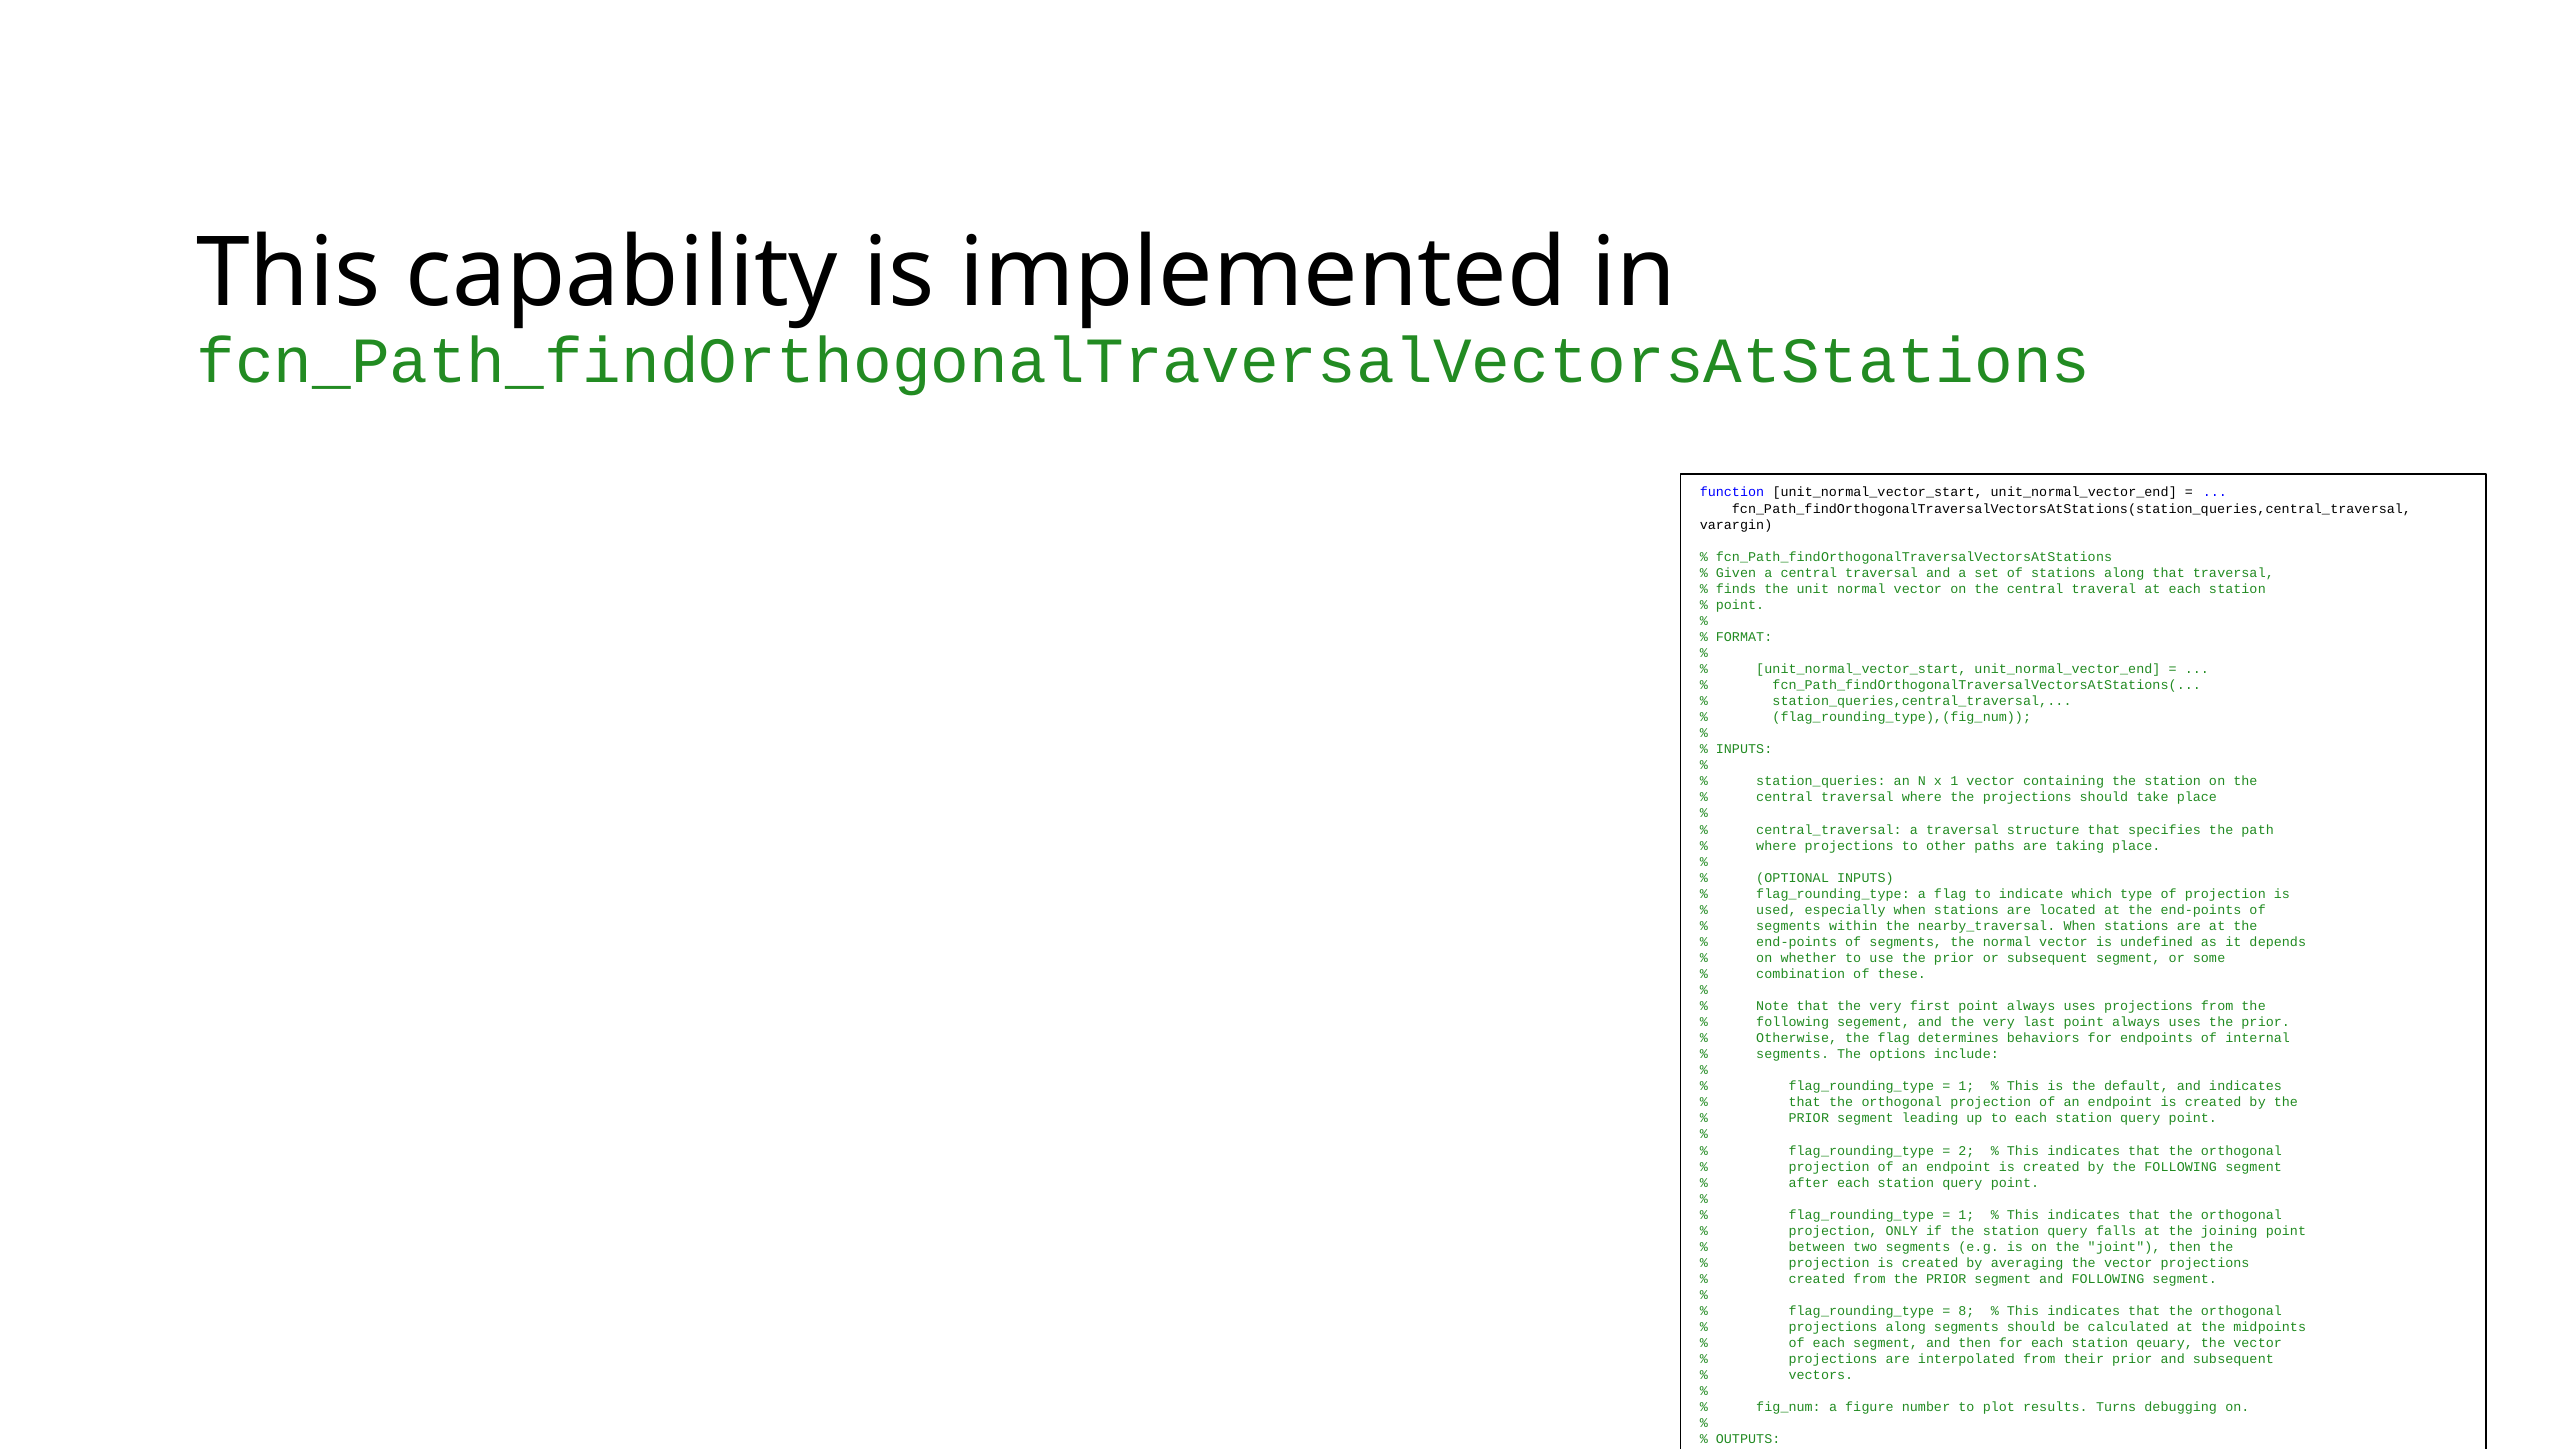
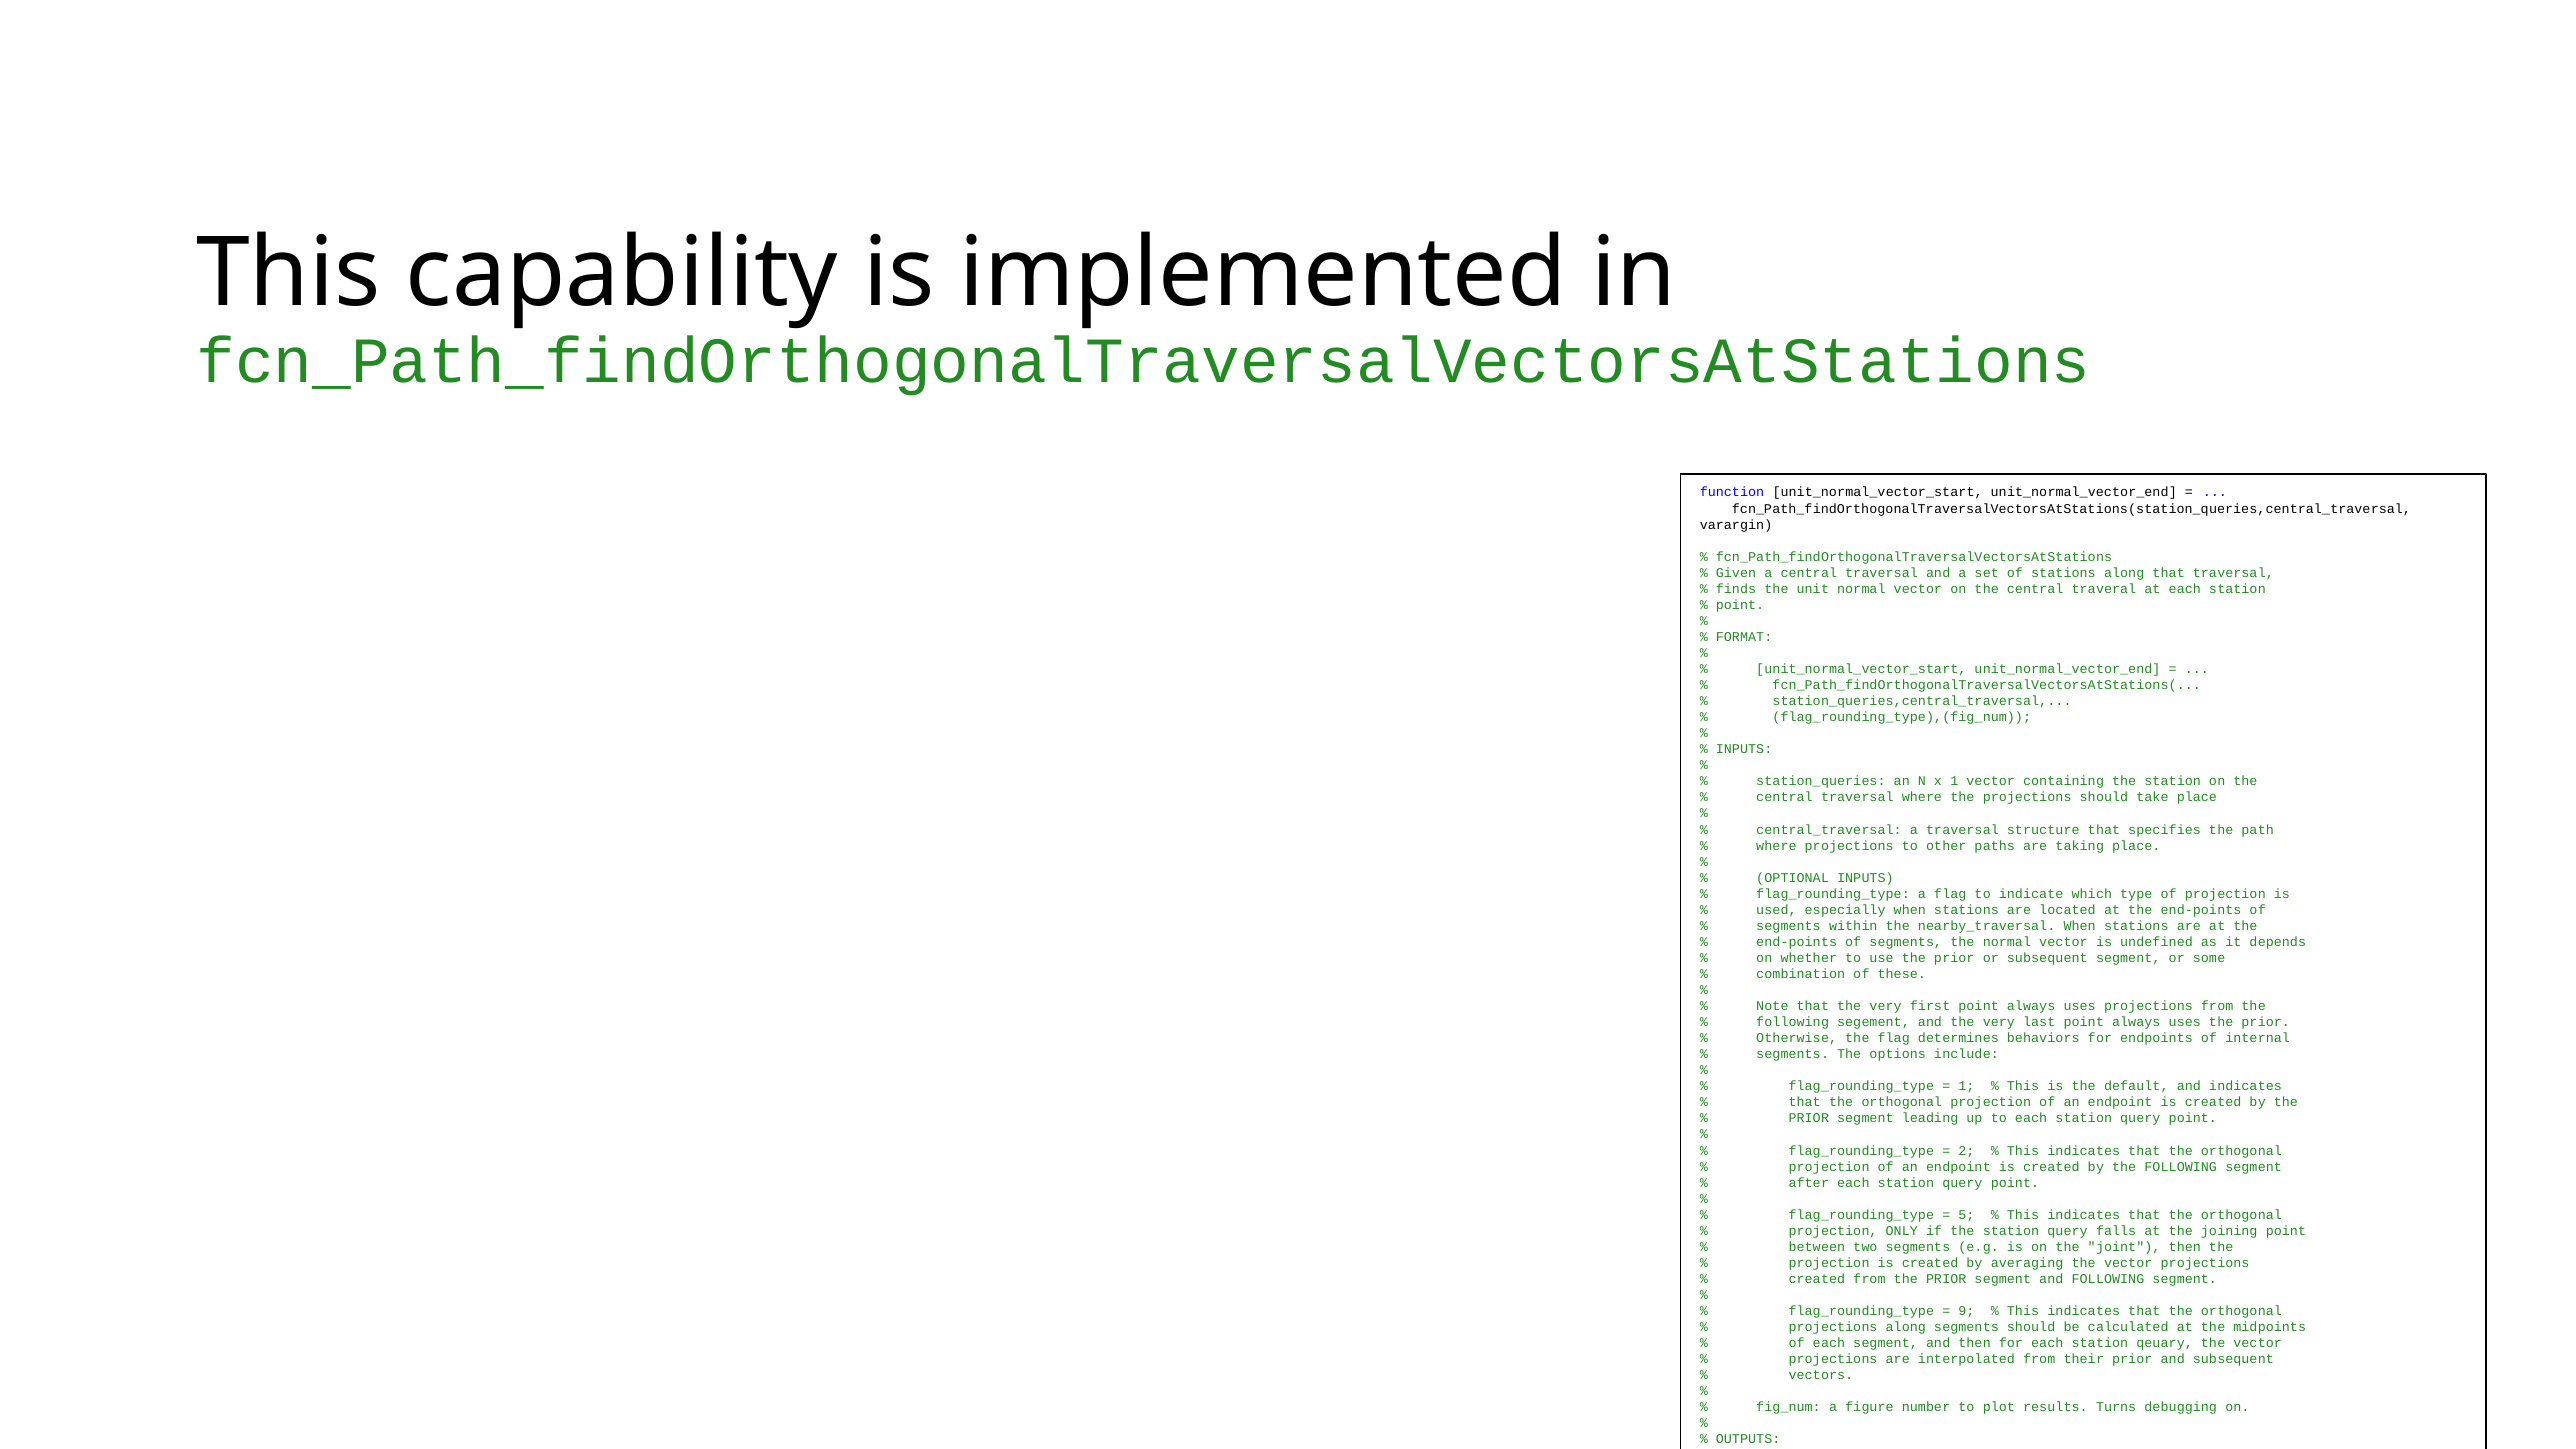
1: 1 -> 5 (1966, 1215)
8: 8 -> 9 (1966, 1311)
